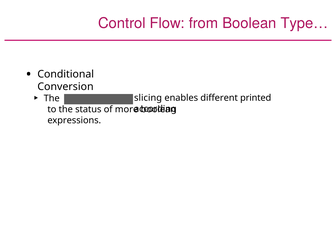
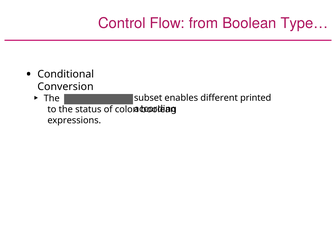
slicing: slicing -> subset (148, 98)
more: more -> colon (127, 109)
